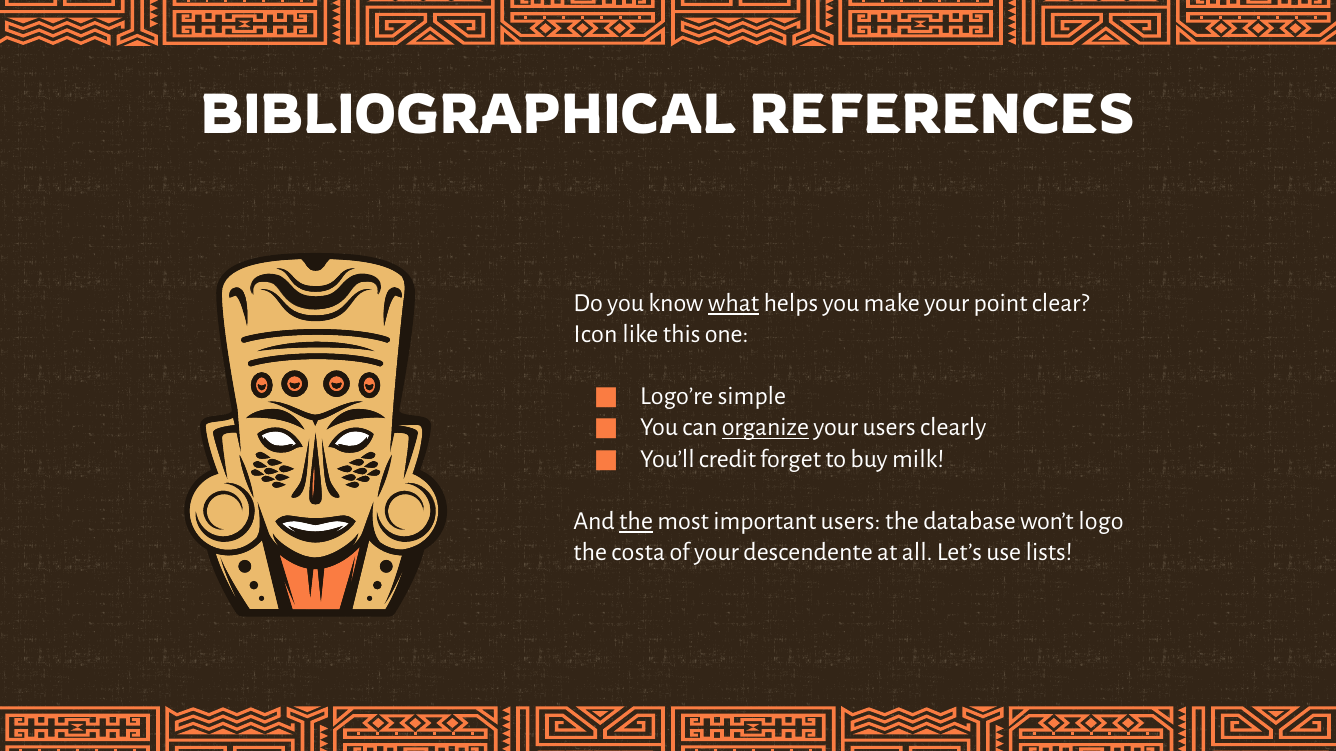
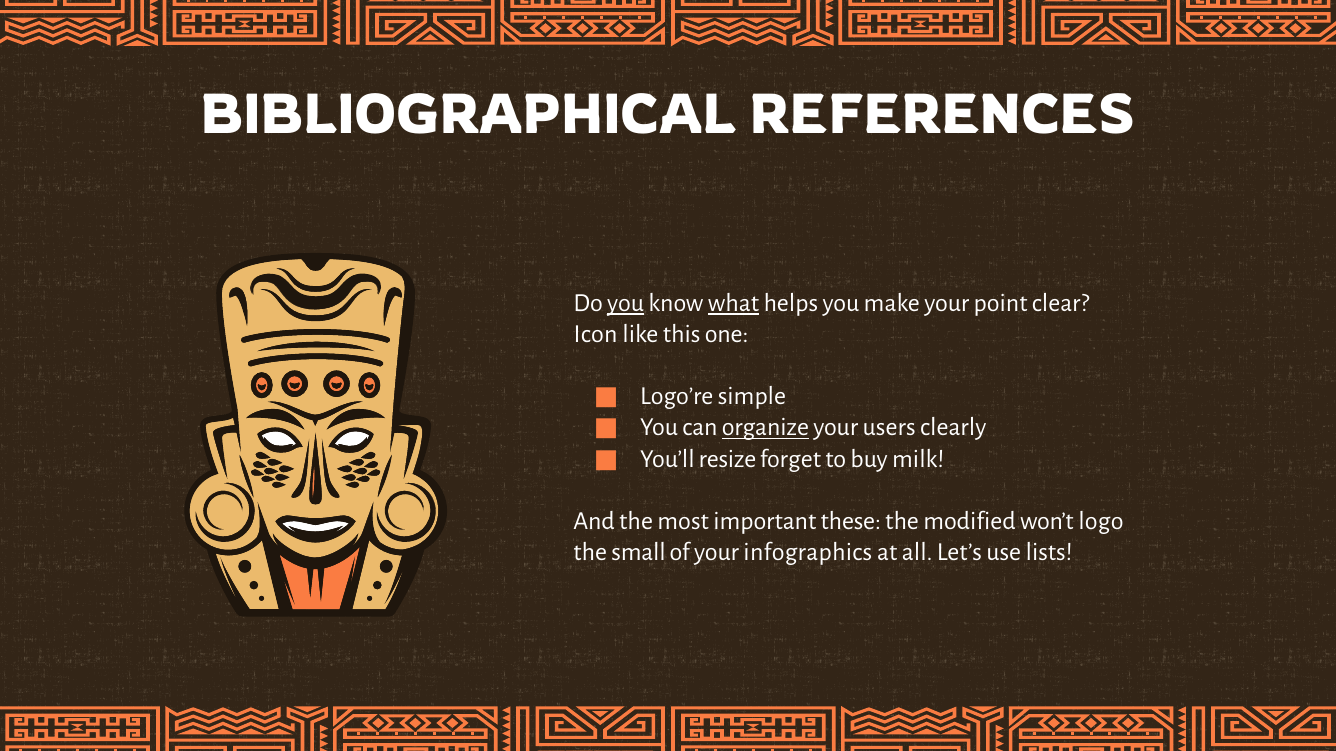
you underline: none -> present (626, 303)
credit: credit -> resize (728, 459)
the underline: present -> none (636, 521)
important users: users -> these (851, 521)
database: database -> modified (970, 521)
costa: costa -> small (639, 552)
descendente: descendente -> infographics (808, 552)
